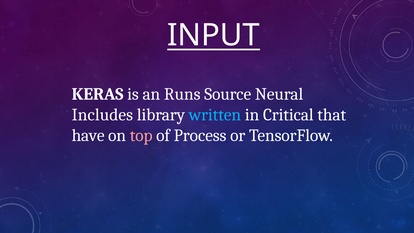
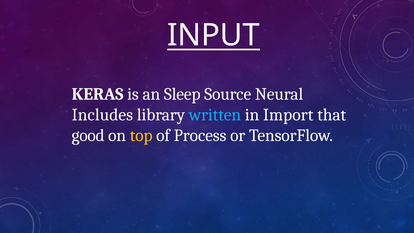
Runs: Runs -> Sleep (182, 94)
Critical: Critical -> Import (288, 115)
have: have -> good (88, 135)
top colour: pink -> yellow (141, 135)
